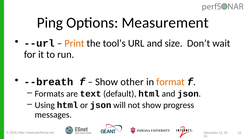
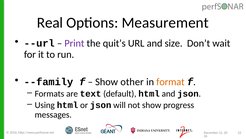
Ping: Ping -> Real (50, 23)
Print colour: orange -> purple (74, 43)
tool’s: tool’s -> quit’s (114, 43)
--breath: --breath -> --family (49, 82)
